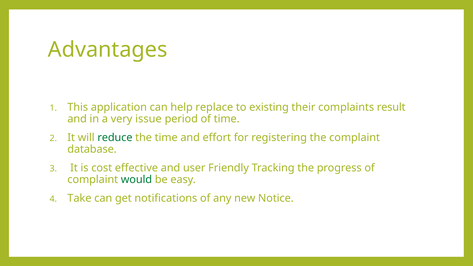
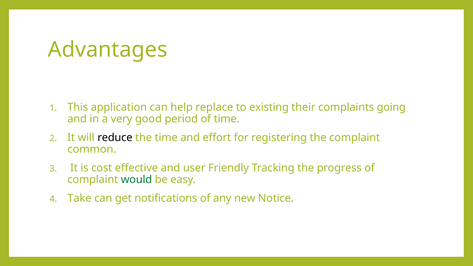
result: result -> going (391, 107)
issue: issue -> good (148, 119)
reduce colour: green -> black (115, 138)
database: database -> common (92, 149)
